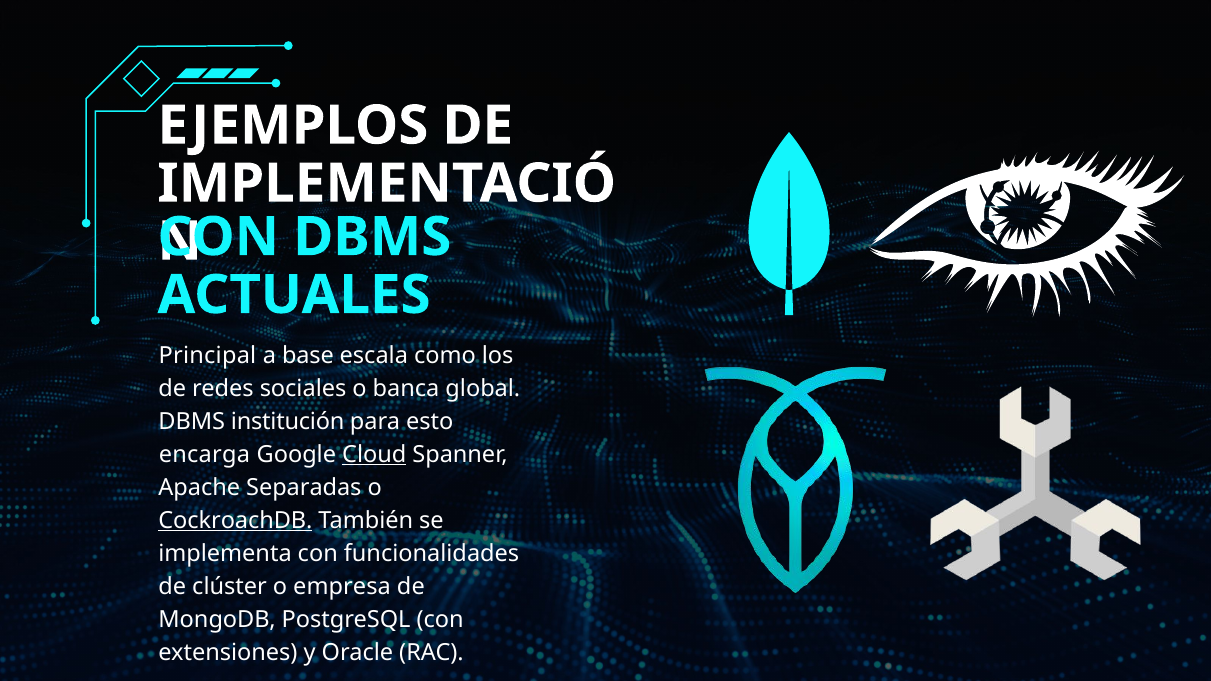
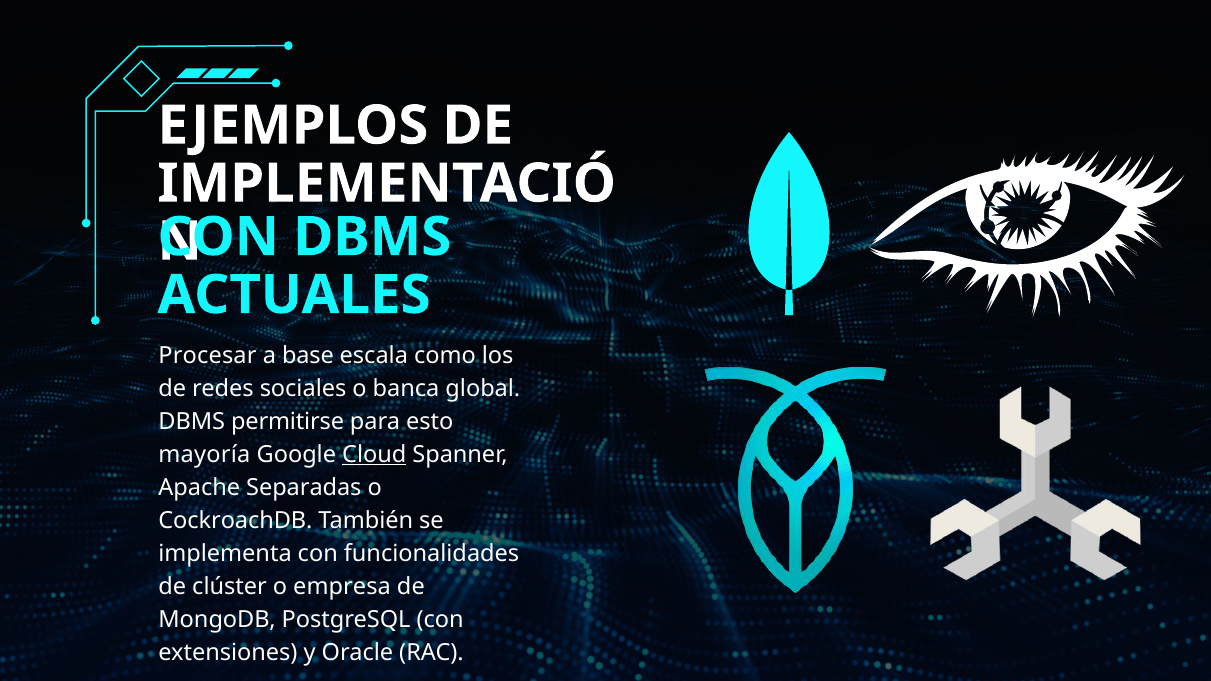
Principal: Principal -> Procesar (208, 356)
institución: institución -> permitirse (288, 422)
encarga: encarga -> mayoría (204, 455)
CockroachDB underline: present -> none (235, 521)
